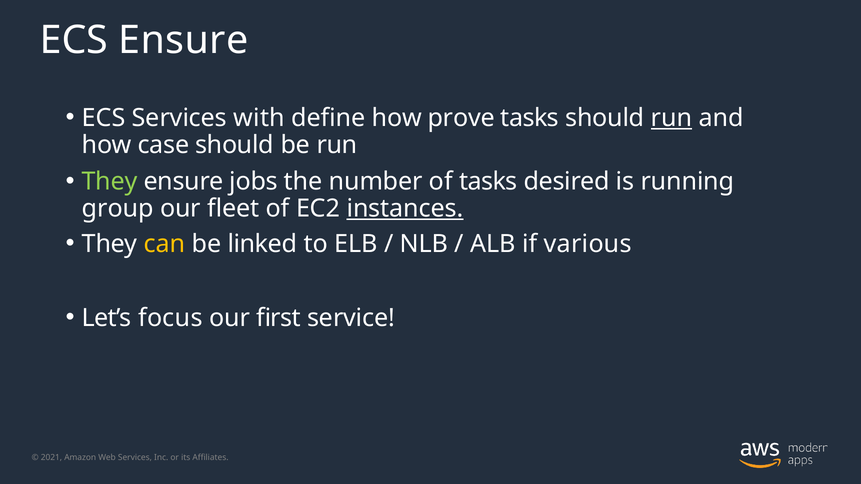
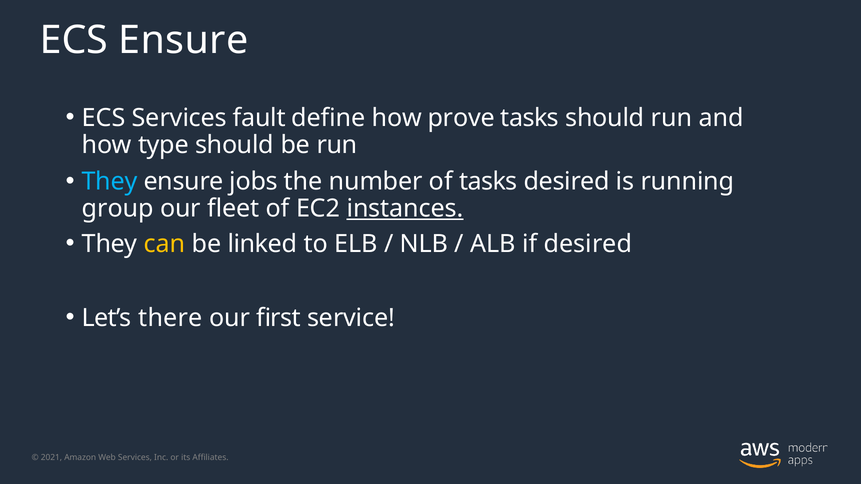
with: with -> fault (259, 118)
run underline: present -> none (672, 118)
case: case -> type (163, 145)
They colour: light green -> light blue (110, 182)
if various: various -> desired (588, 244)
focus: focus -> there (170, 318)
